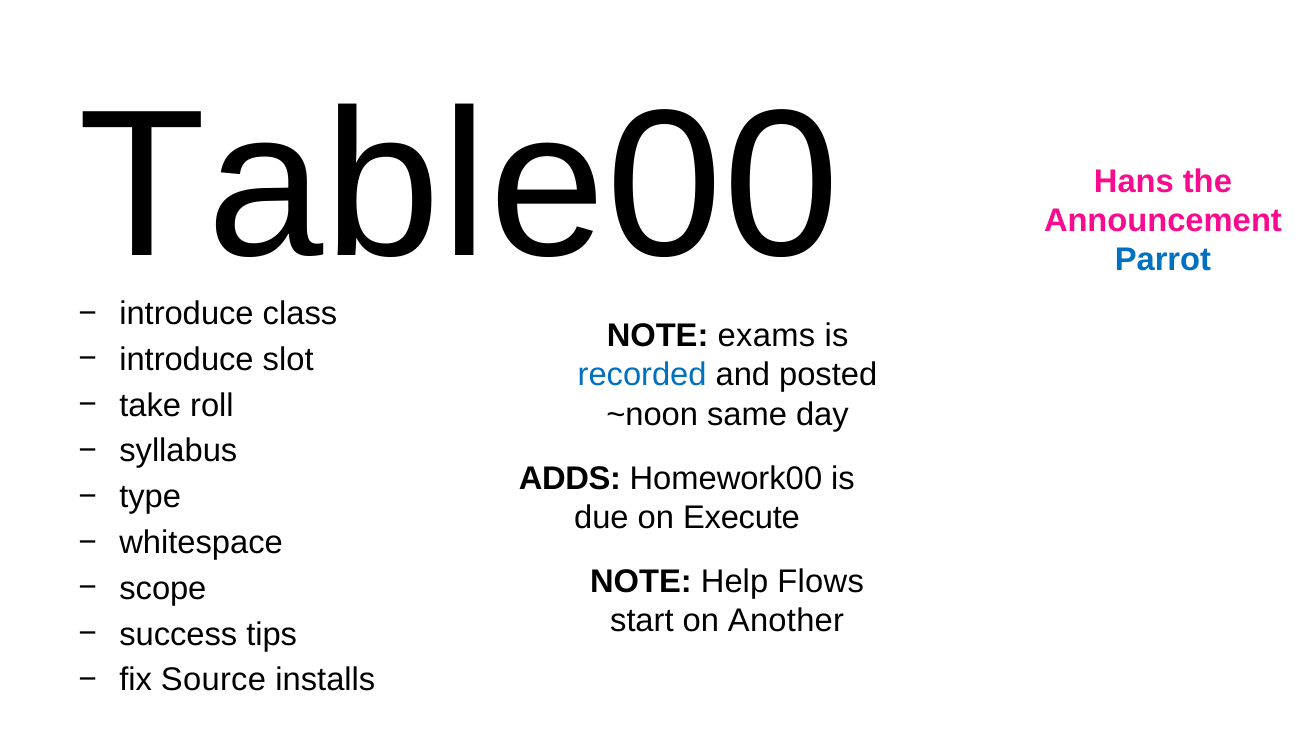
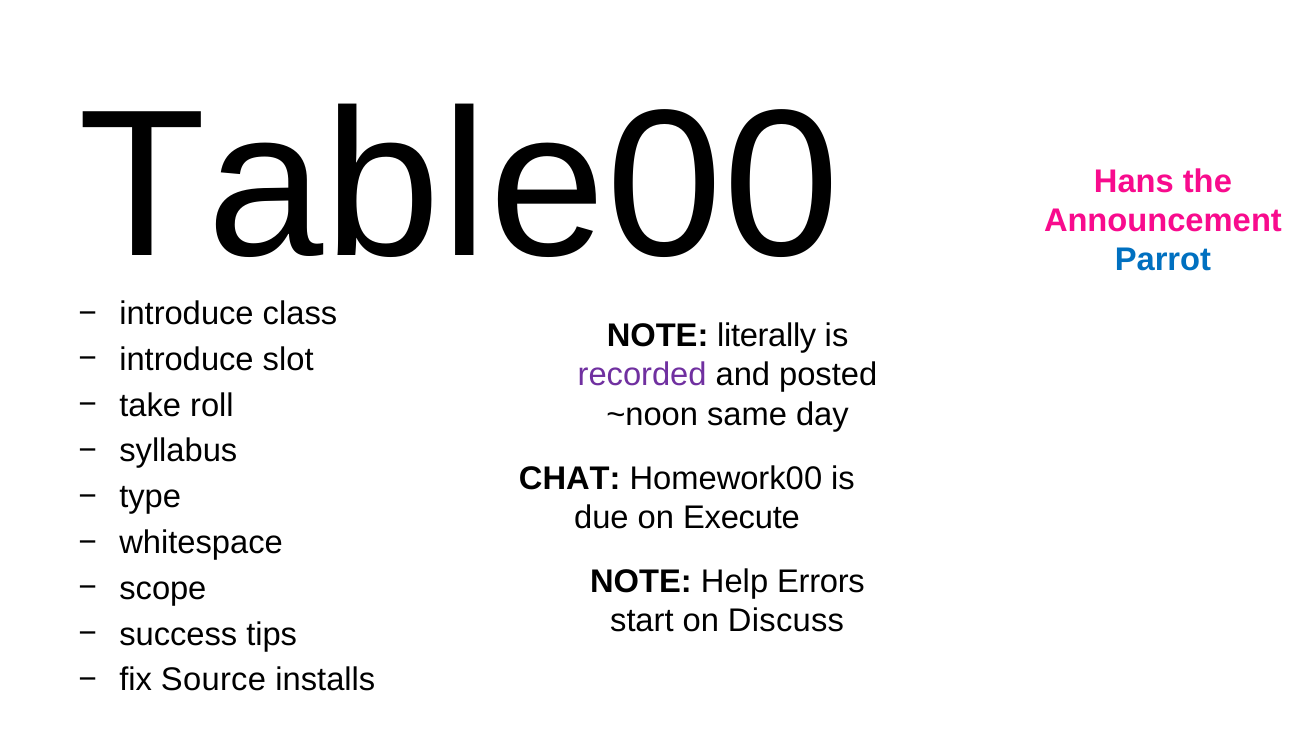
exams: exams -> literally (767, 336)
recorded colour: blue -> purple (642, 375)
ADDS: ADDS -> CHAT (570, 479)
Flows: Flows -> Errors (821, 582)
Another: Another -> Discuss (786, 621)
